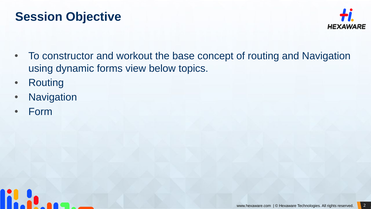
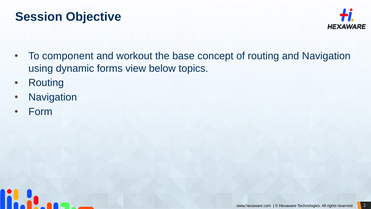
constructor: constructor -> component (68, 56)
